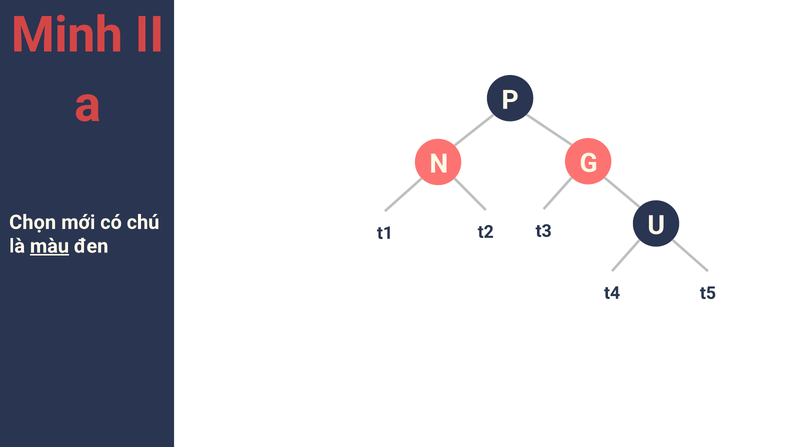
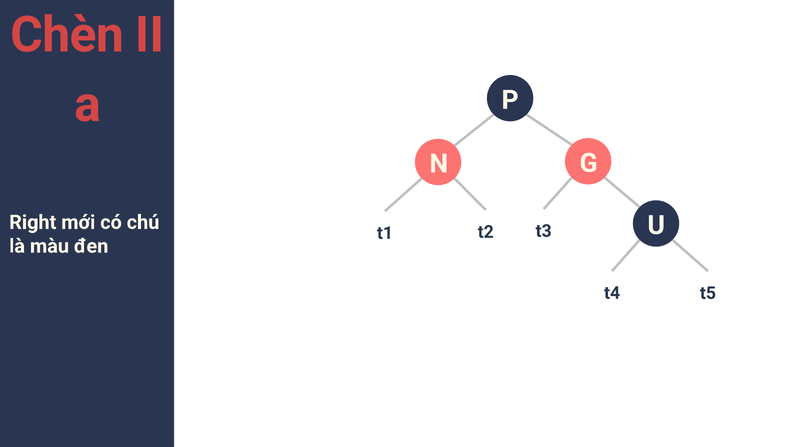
Minh: Minh -> Chèn (67, 35)
Chọn: Chọn -> Right (33, 222)
màu underline: present -> none (49, 246)
